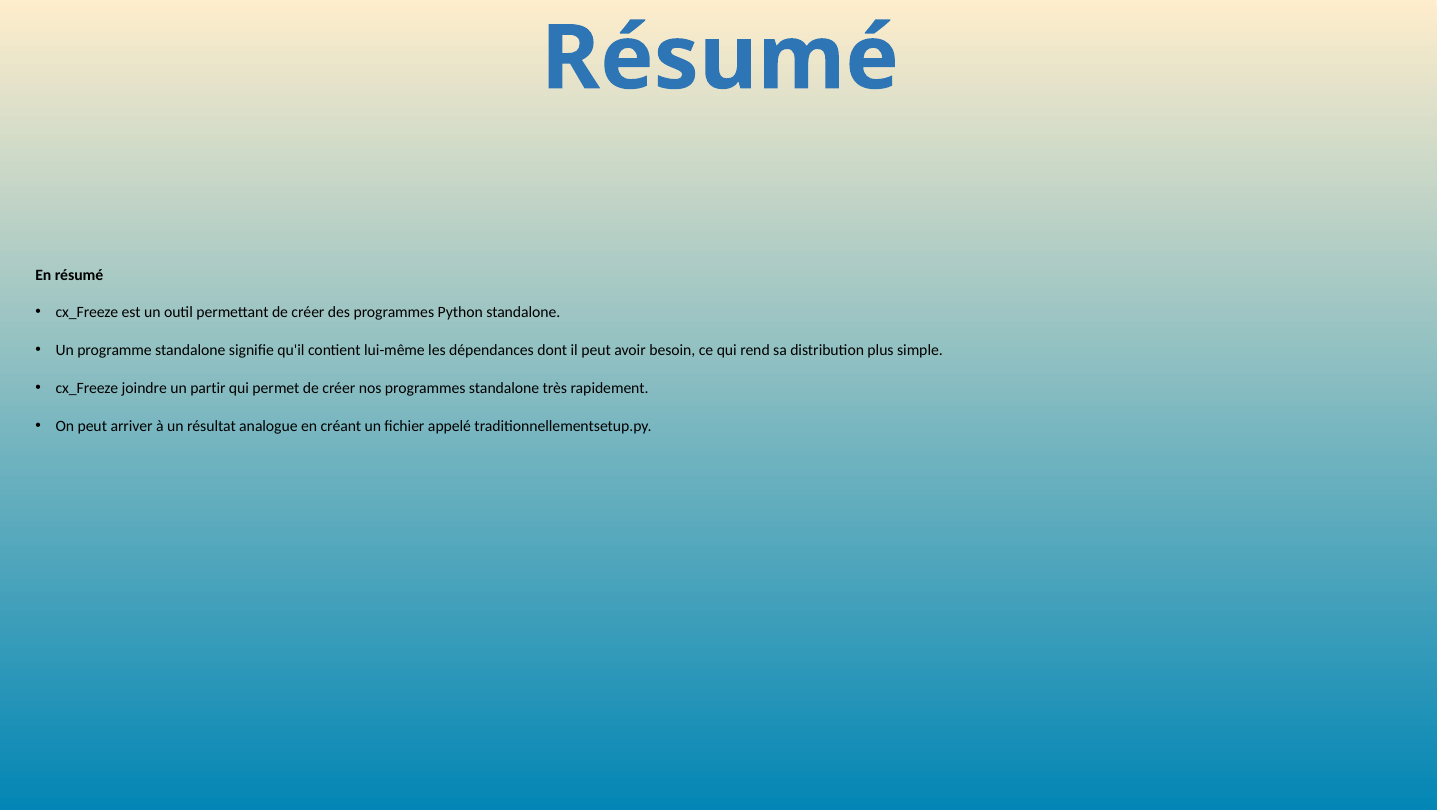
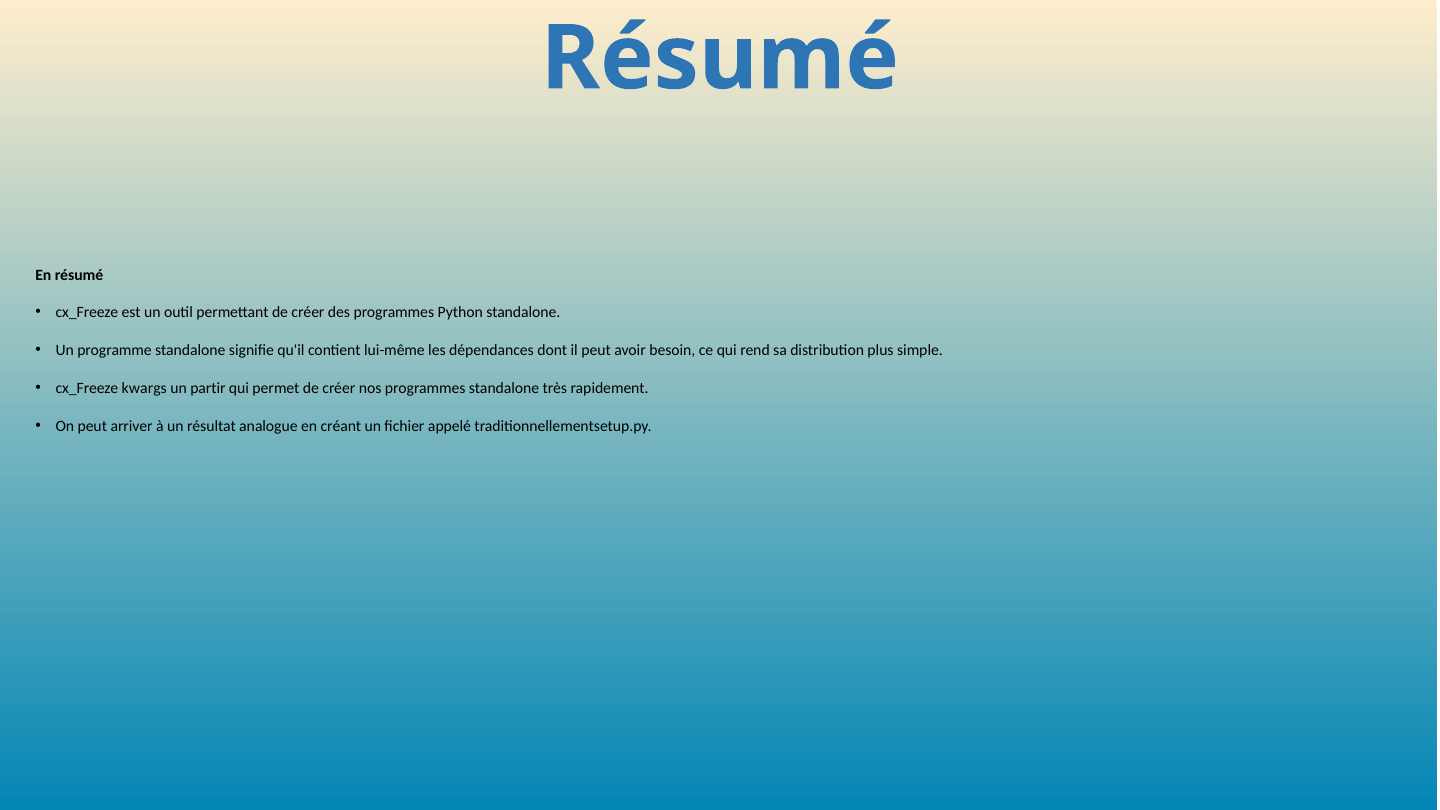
joindre: joindre -> kwargs (144, 388)
